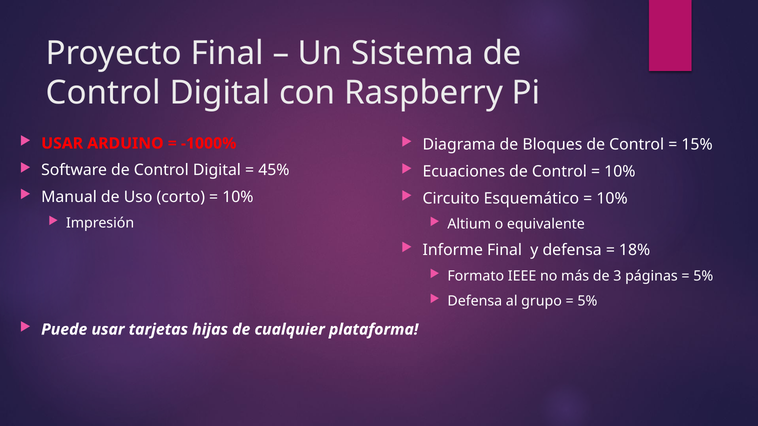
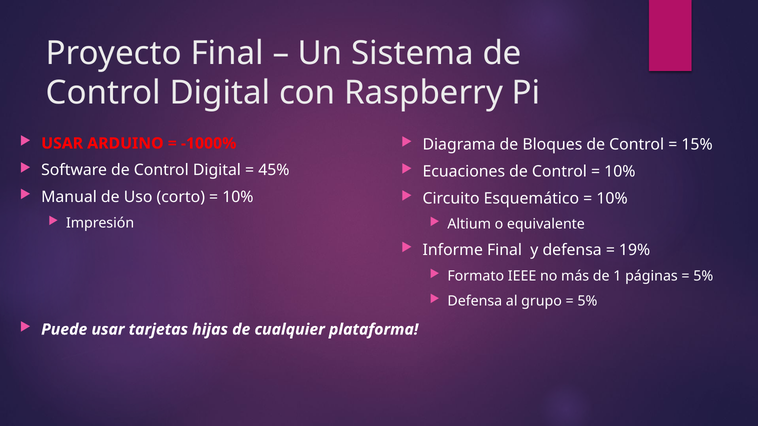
18%: 18% -> 19% (635, 250)
3: 3 -> 1 (617, 276)
